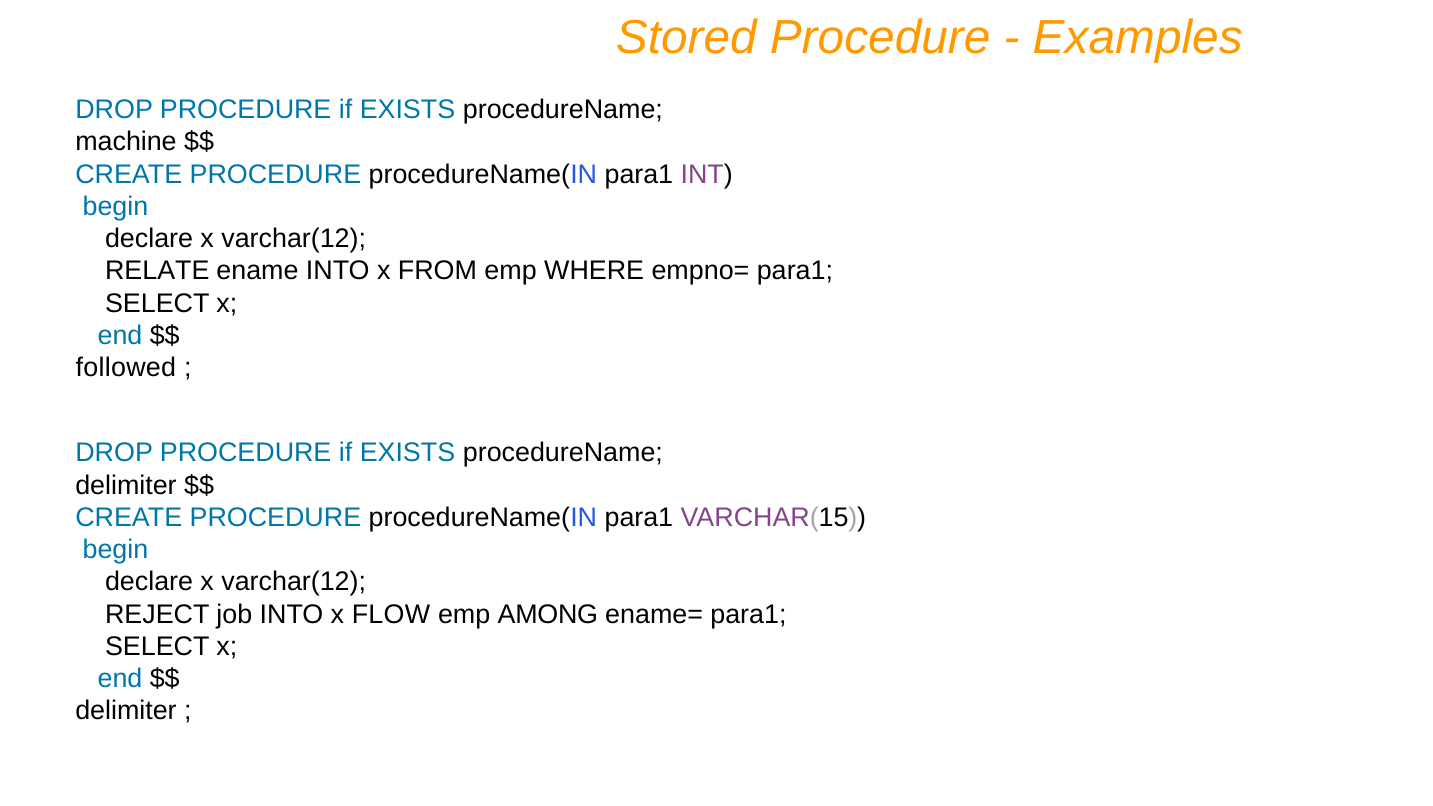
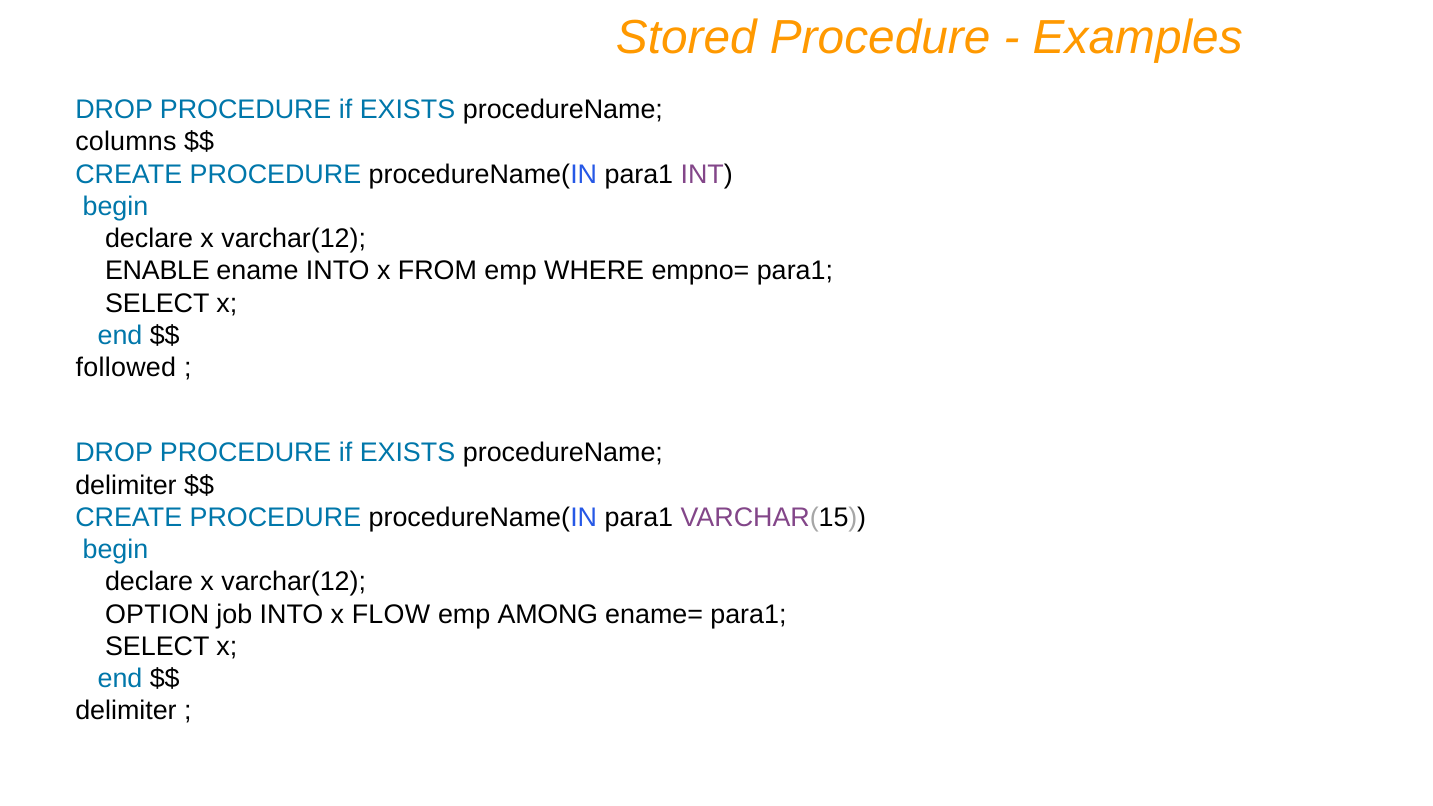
machine: machine -> columns (126, 142)
RELATE: RELATE -> ENABLE (157, 271)
REJECT: REJECT -> OPTION (157, 614)
